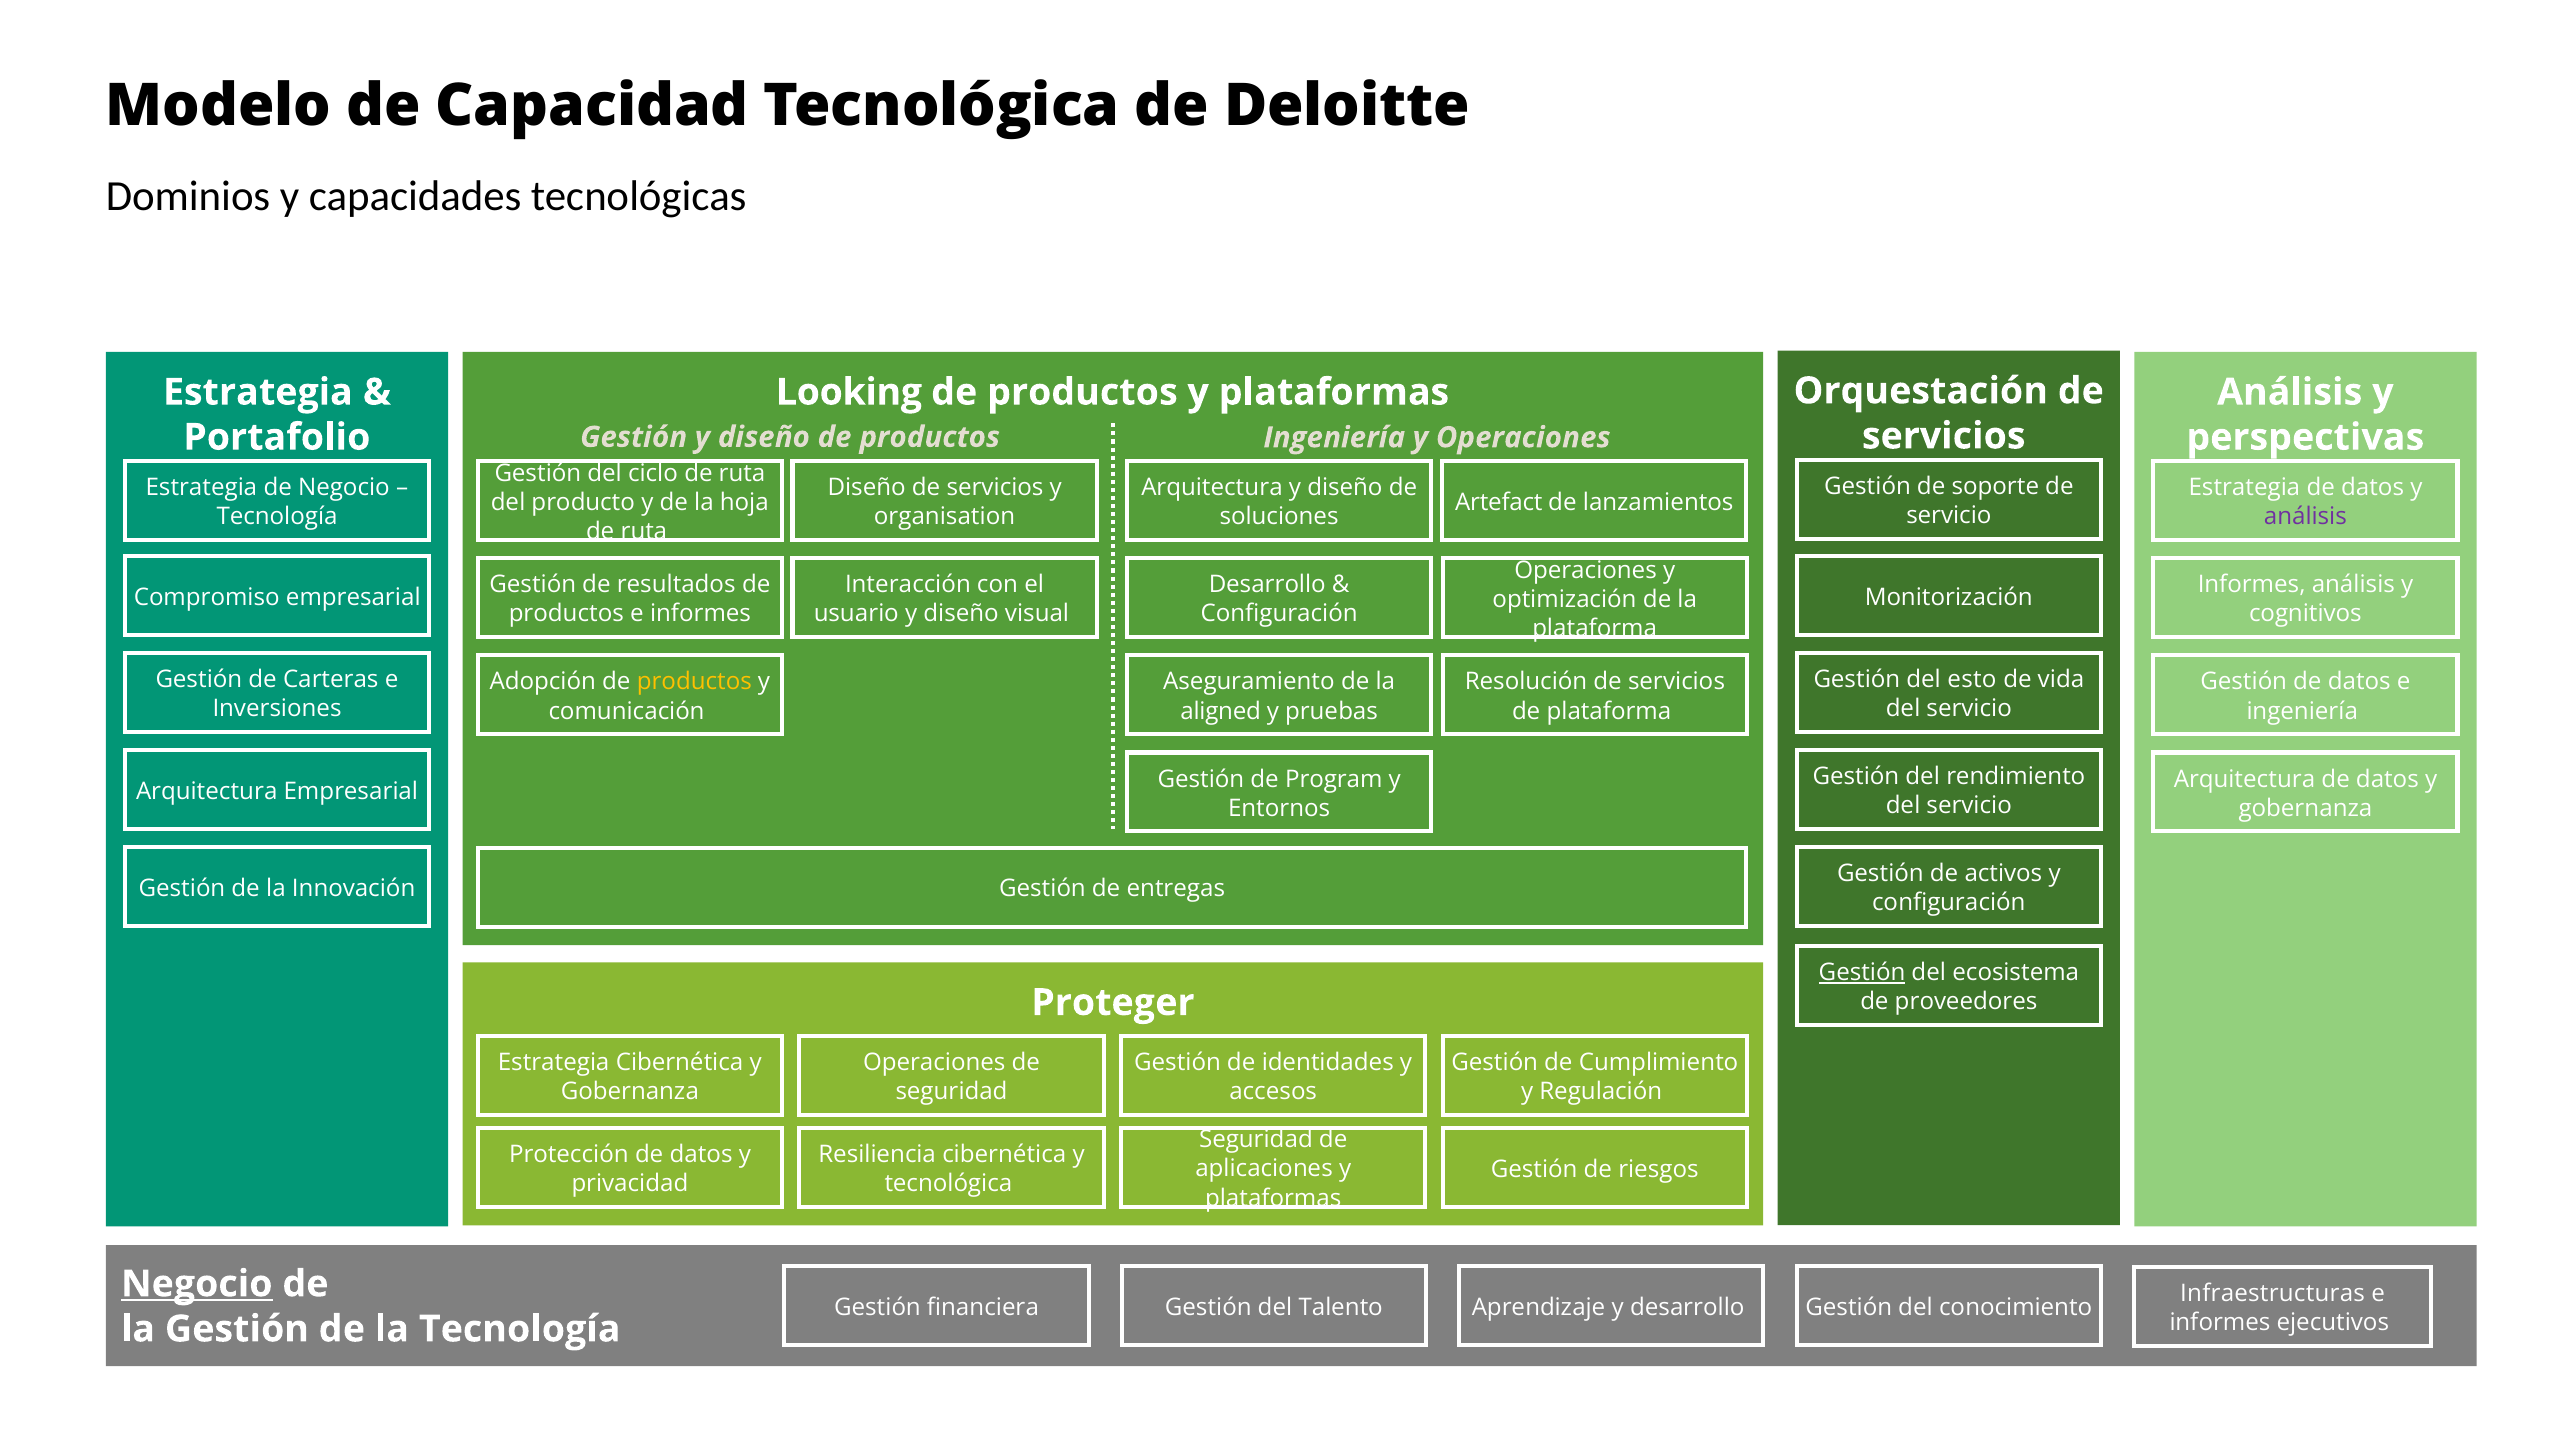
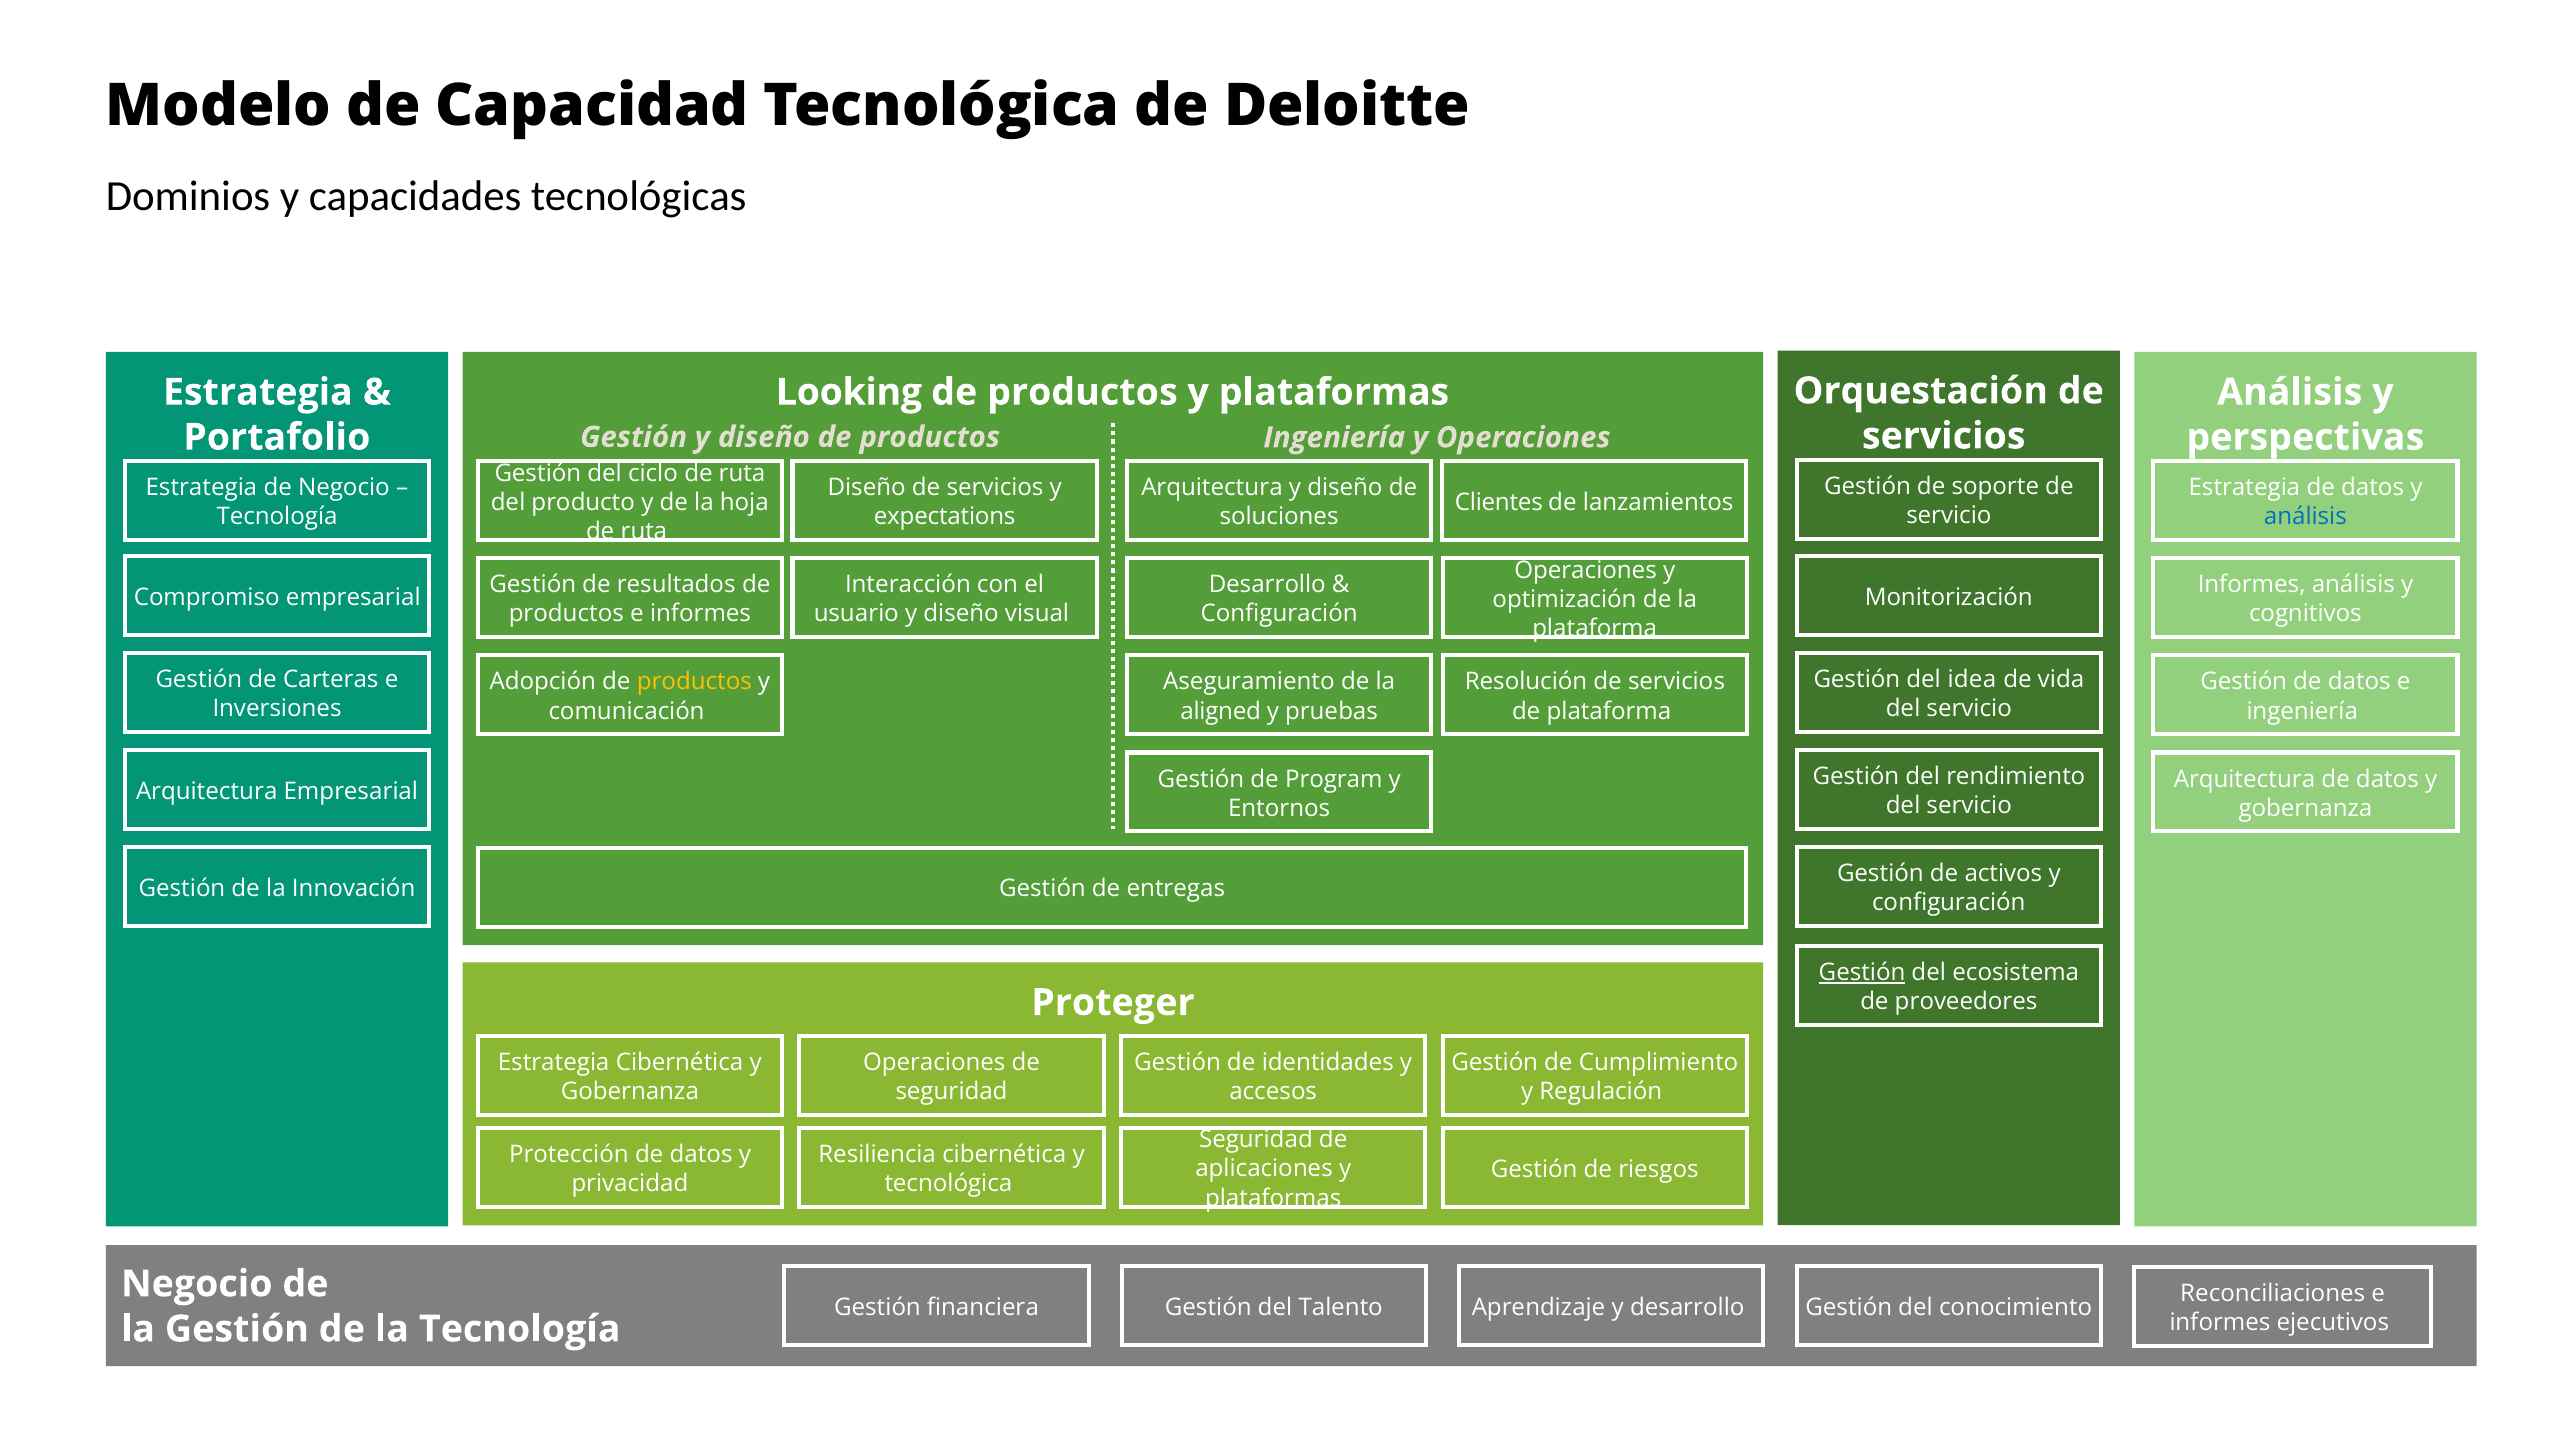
Artefact: Artefact -> Clientes (1499, 502)
organisation: organisation -> expectations (945, 517)
análisis colour: purple -> blue (2305, 517)
esto: esto -> idea (1972, 680)
Negocio underline: present -> none (197, 1284)
Infraestructuras: Infraestructuras -> Reconciliaciones (2273, 1294)
